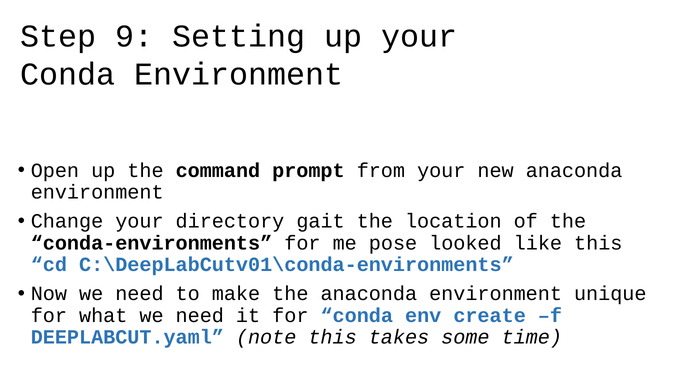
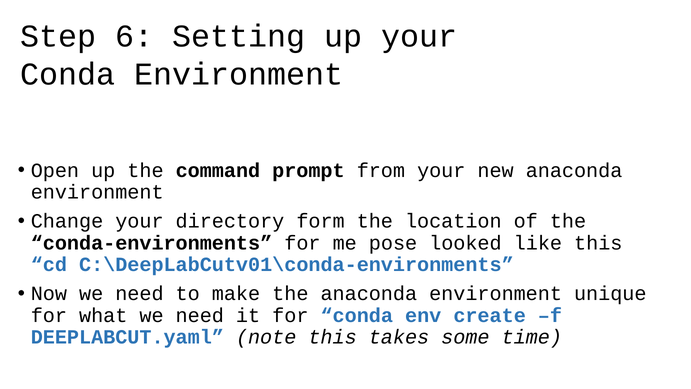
9: 9 -> 6 (134, 36)
gait: gait -> form (321, 221)
